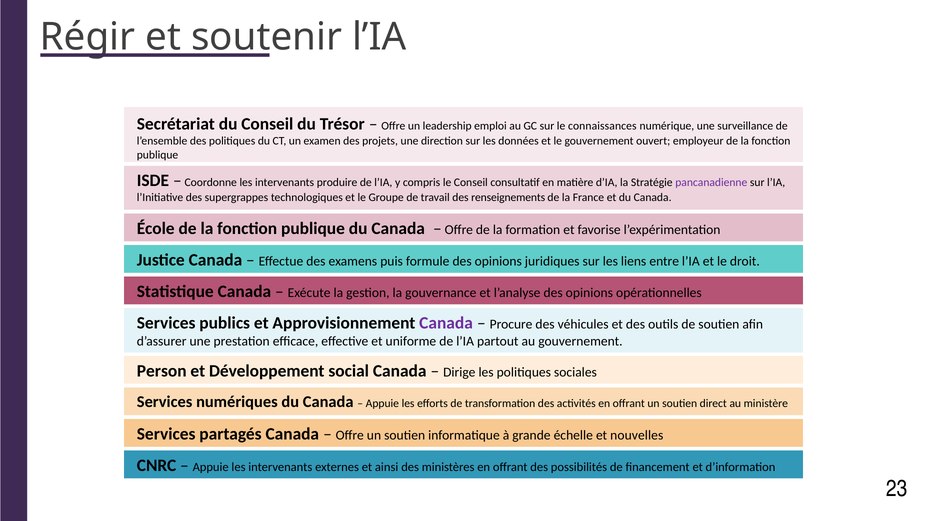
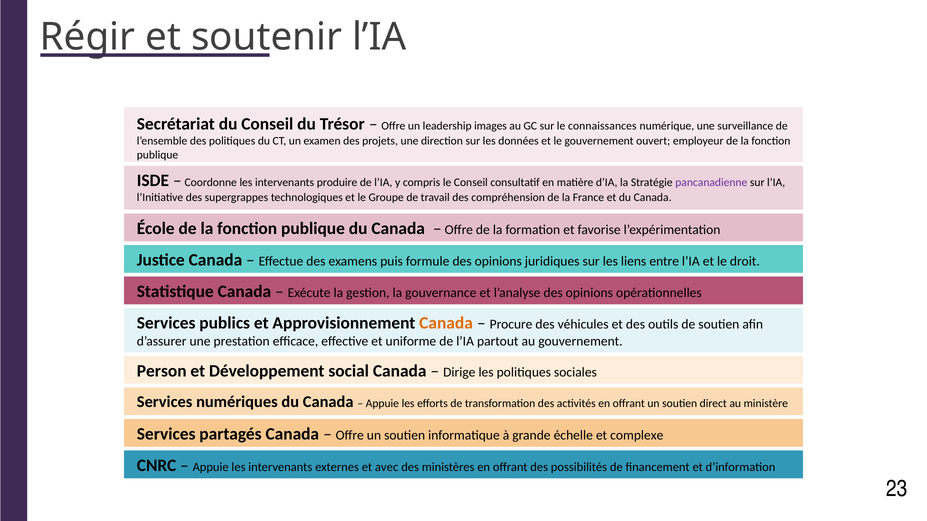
emploi: emploi -> images (490, 126)
renseignements: renseignements -> compréhension (508, 198)
Canada colour: purple -> orange (446, 323)
nouvelles: nouvelles -> complexe (637, 436)
ainsi: ainsi -> avec (387, 467)
